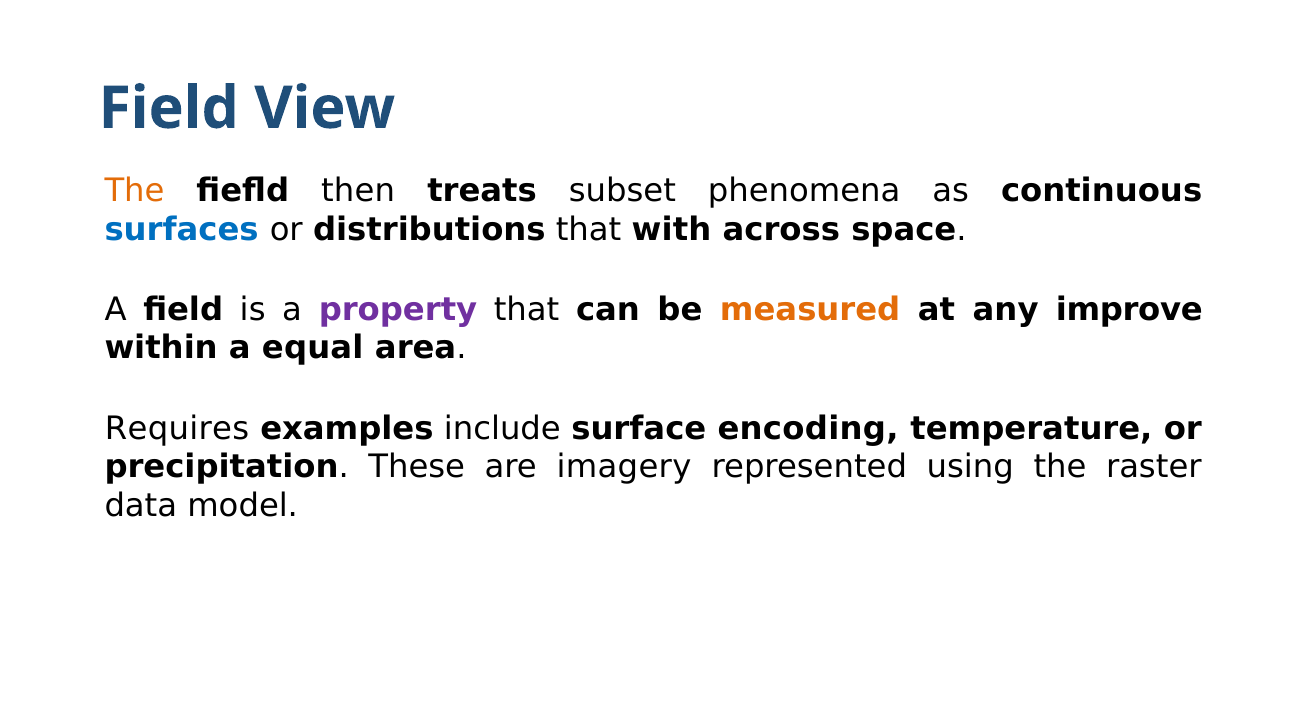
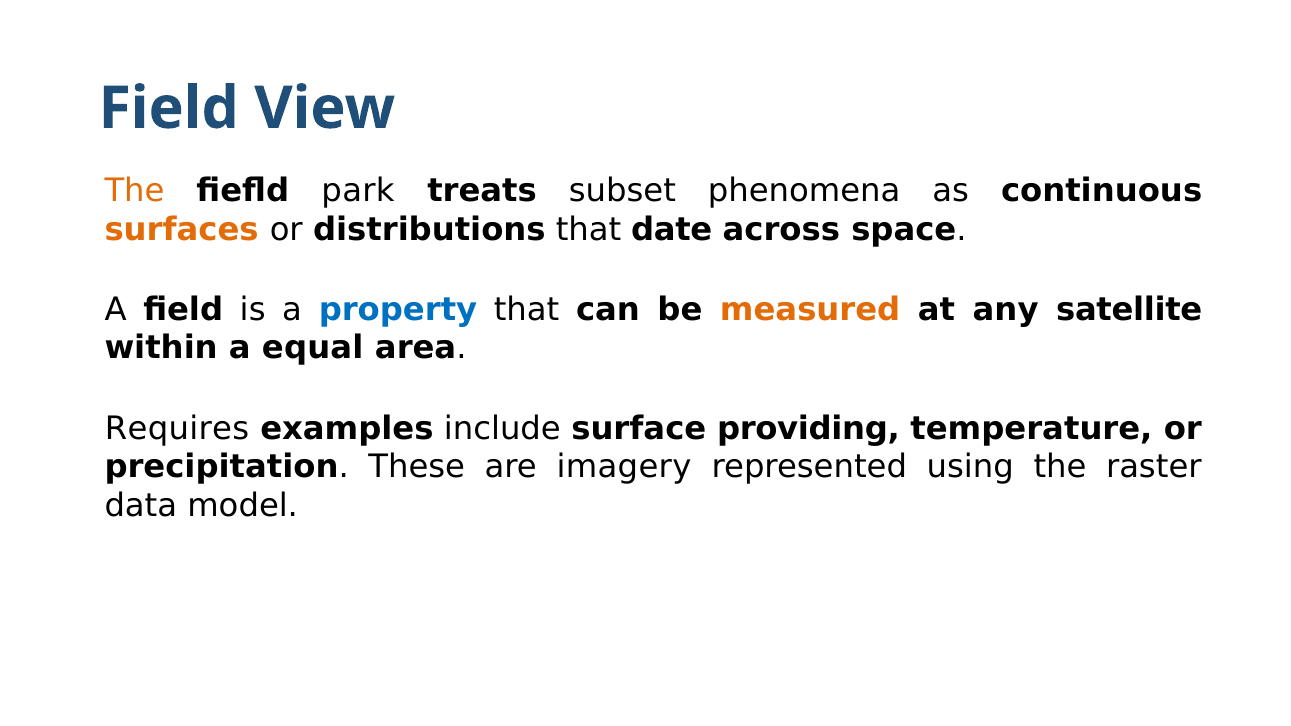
then: then -> park (358, 191)
surfaces colour: blue -> orange (182, 230)
with: with -> date (672, 230)
property colour: purple -> blue (398, 310)
improve: improve -> satellite (1129, 310)
encoding: encoding -> providing (808, 429)
